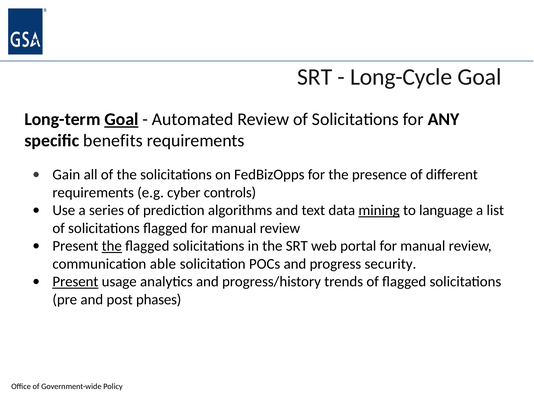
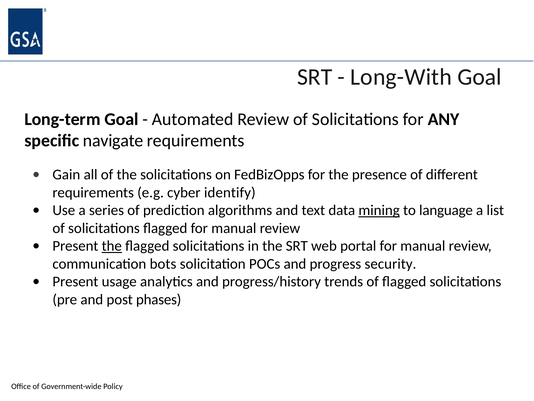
Long-Cycle: Long-Cycle -> Long-With (401, 77)
Goal underline: present -> none (121, 119)
benefits: benefits -> navigate (113, 141)
controls: controls -> identify (230, 192)
able: able -> bots (163, 264)
Present underline: present -> none (75, 281)
